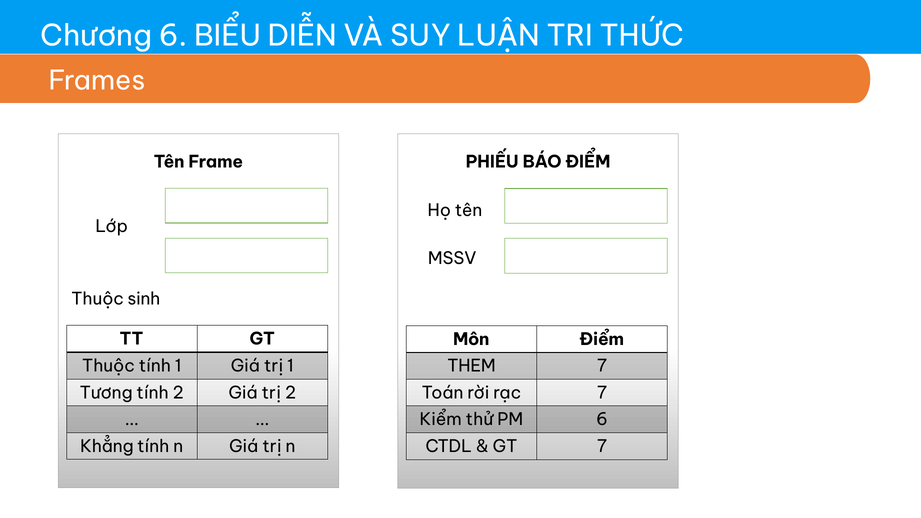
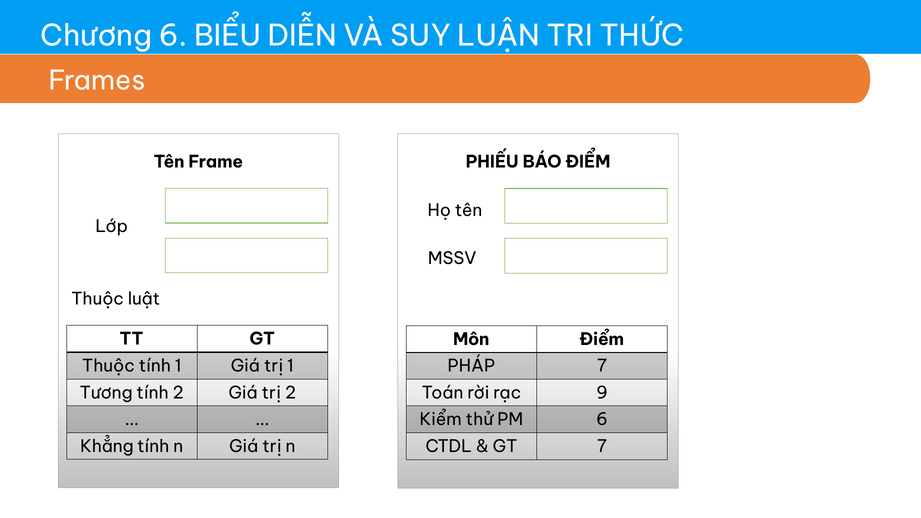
sinh: sinh -> luật (144, 299)
THEM: THEM -> PHÁP (471, 366)
rạc 7: 7 -> 9 (602, 393)
